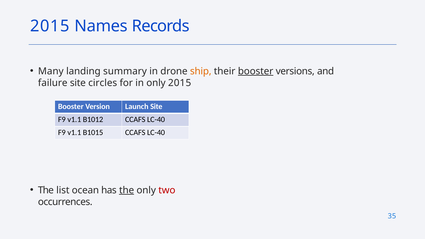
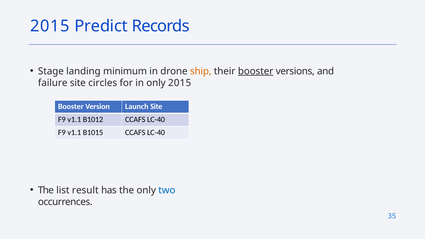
Names: Names -> Predict (101, 26)
Many: Many -> Stage (51, 71)
summary: summary -> minimum (125, 71)
ocean: ocean -> result (85, 190)
the underline: present -> none (127, 190)
two colour: red -> blue (167, 190)
